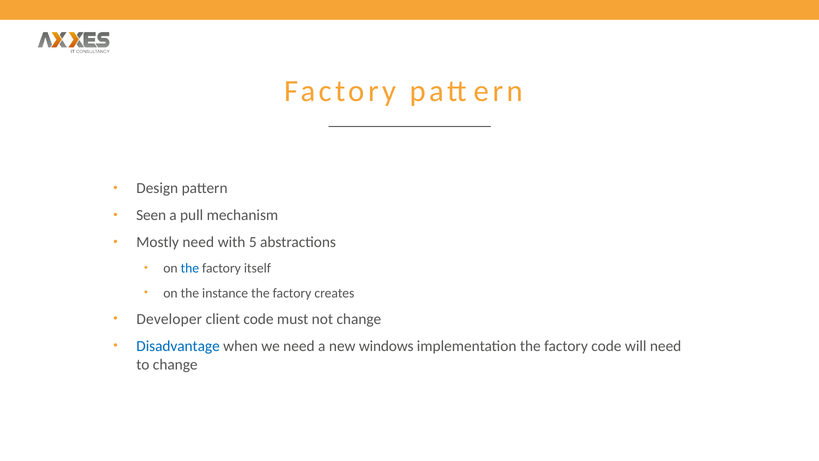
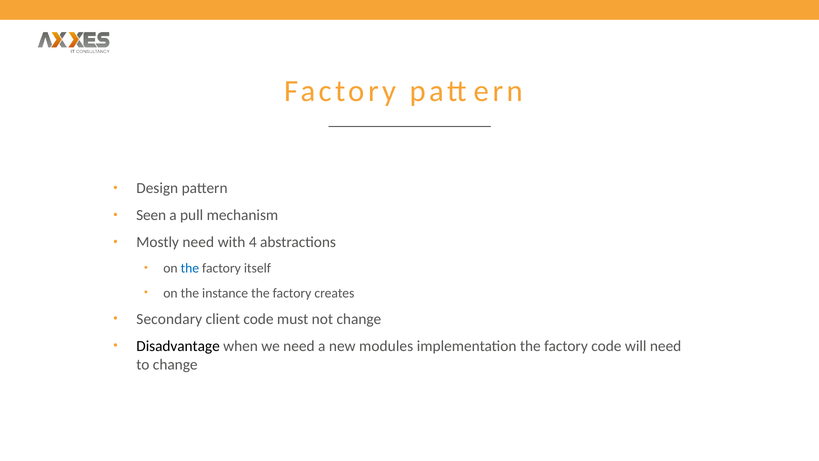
5: 5 -> 4 (253, 242)
Developer: Developer -> Secondary (169, 319)
Disadvantage colour: blue -> black (178, 346)
windows: windows -> modules (386, 346)
